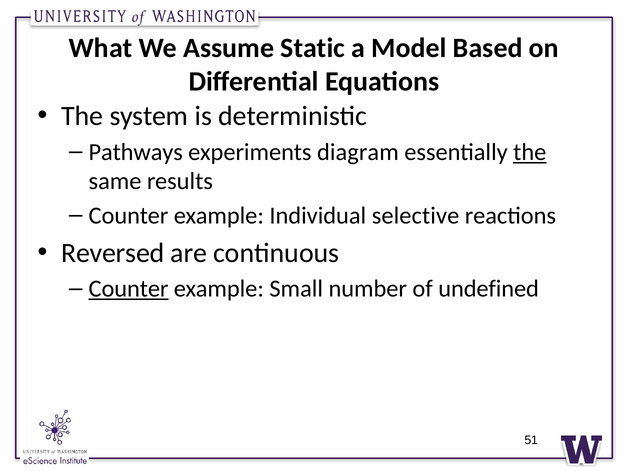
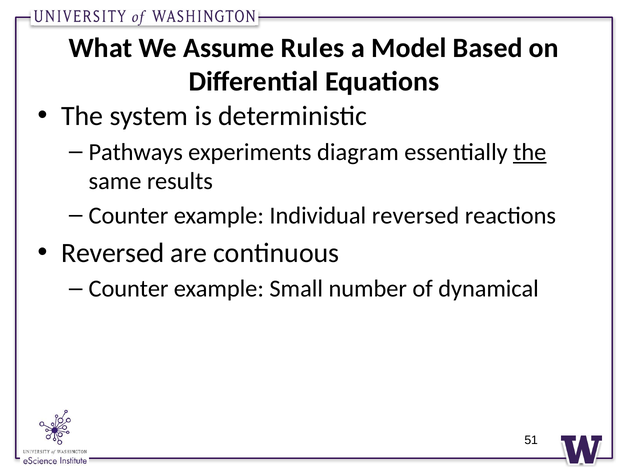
Static: Static -> Rules (313, 48)
Individual selective: selective -> reversed (416, 216)
Counter underline: present -> none (129, 289)
undefined: undefined -> dynamical (489, 289)
